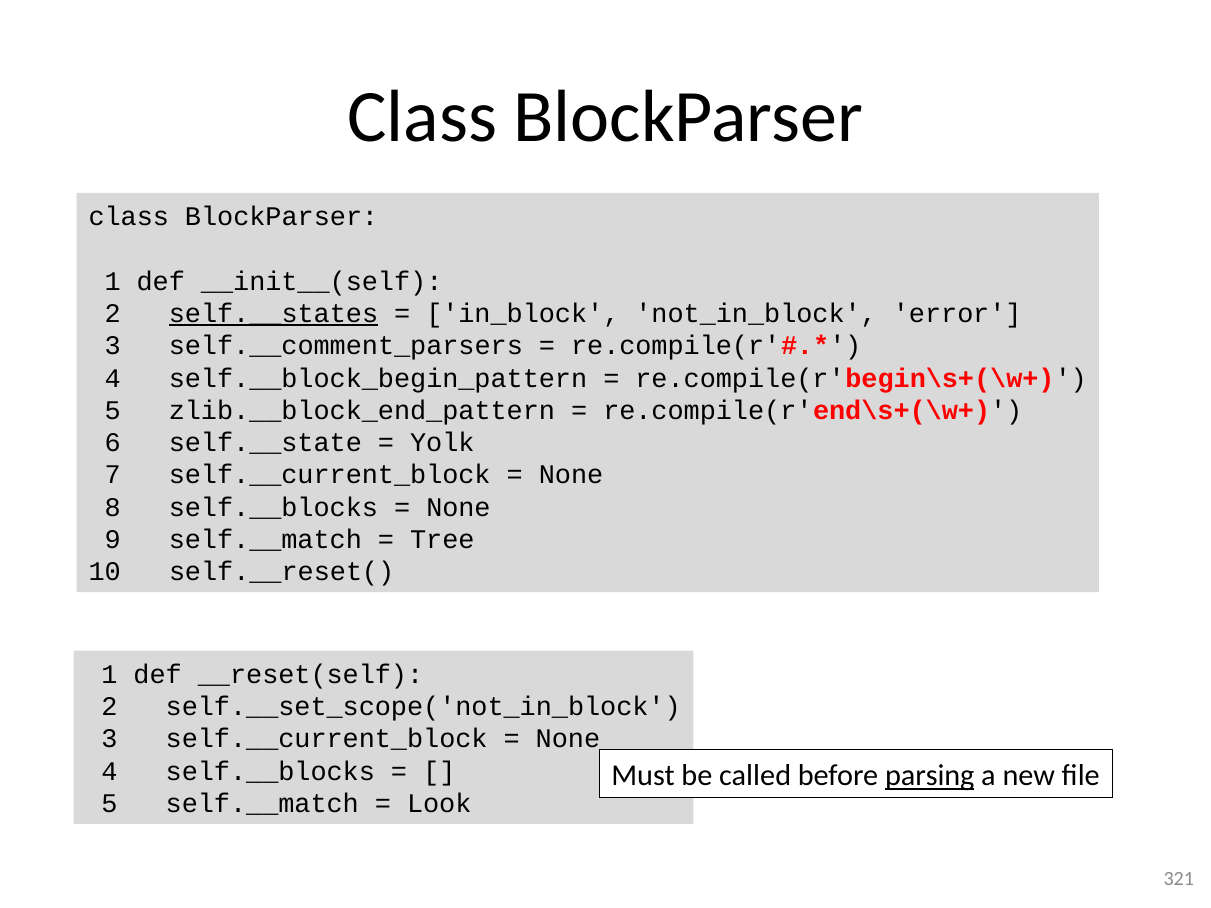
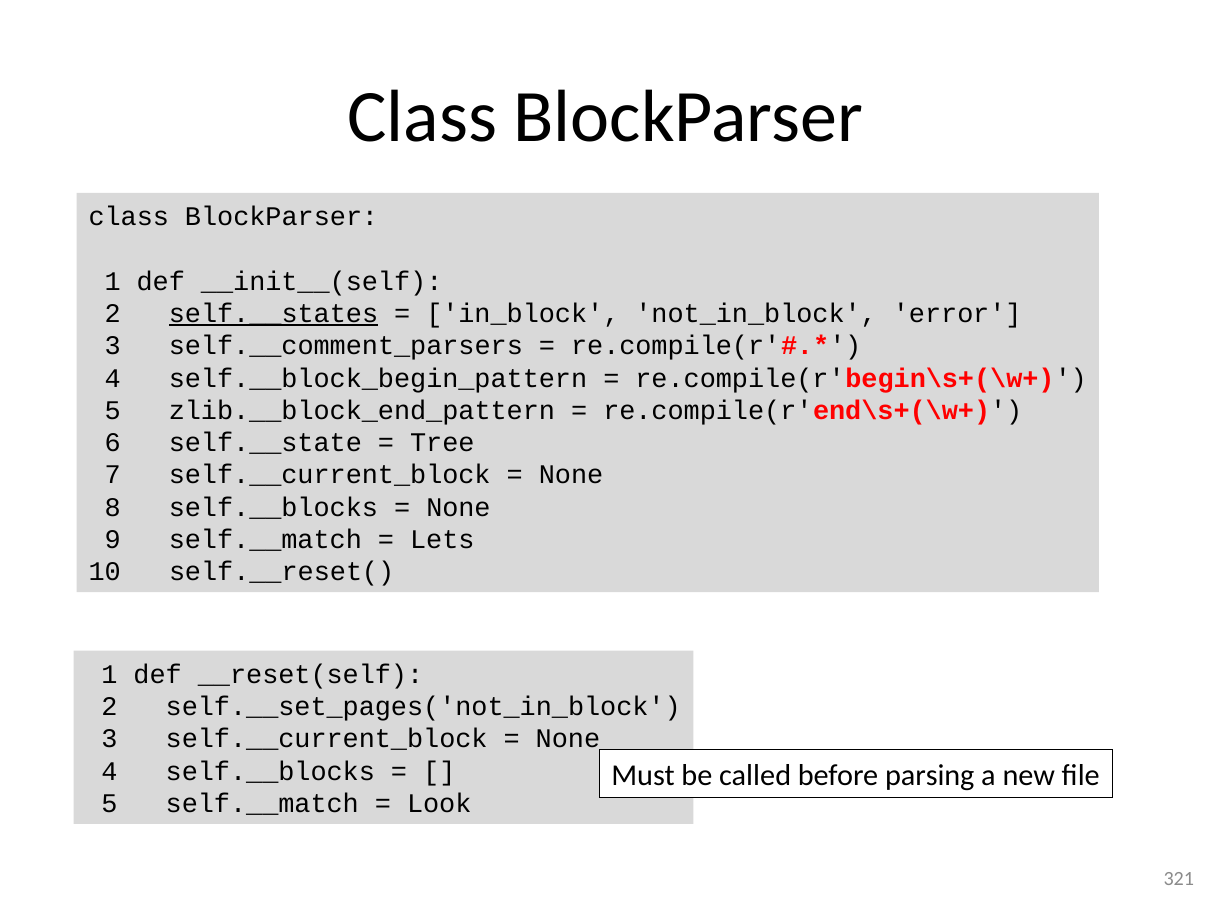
Yolk: Yolk -> Tree (442, 443)
Tree: Tree -> Lets (442, 540)
self.__set_scope('not_in_block: self.__set_scope('not_in_block -> self.__set_pages('not_in_block (423, 707)
parsing underline: present -> none (930, 776)
